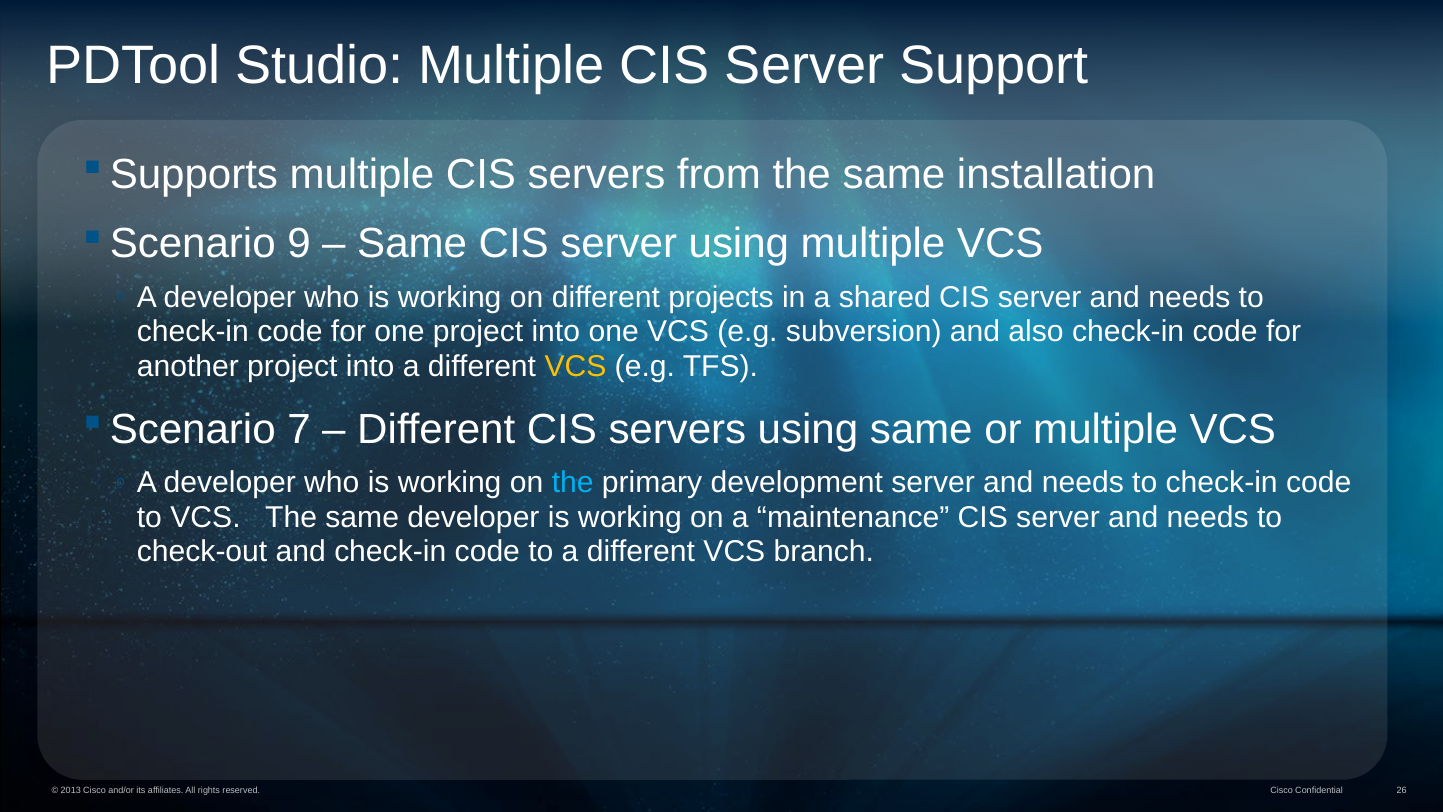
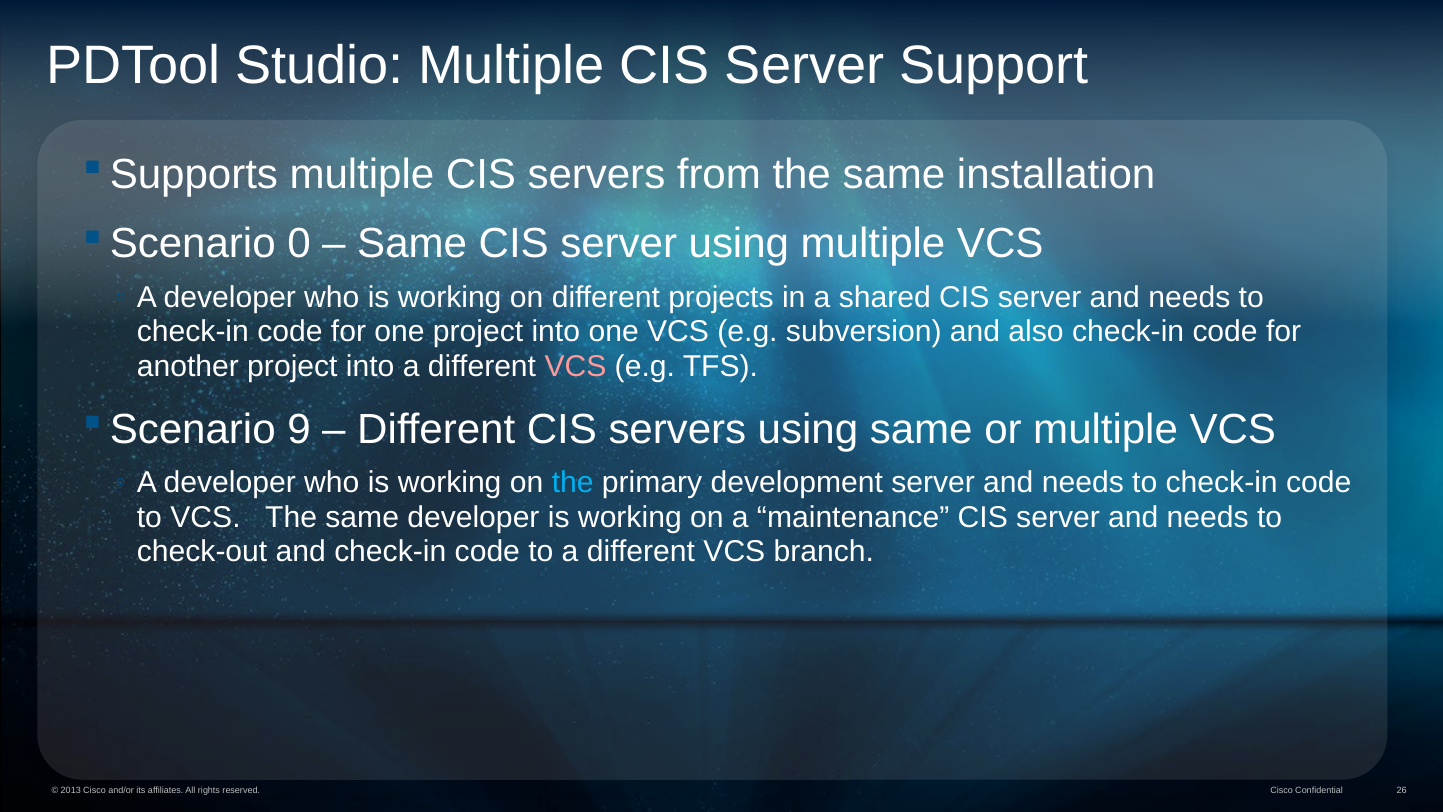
9: 9 -> 0 (299, 244)
VCS colour: yellow -> pink (575, 366)
7: 7 -> 9 (299, 429)
